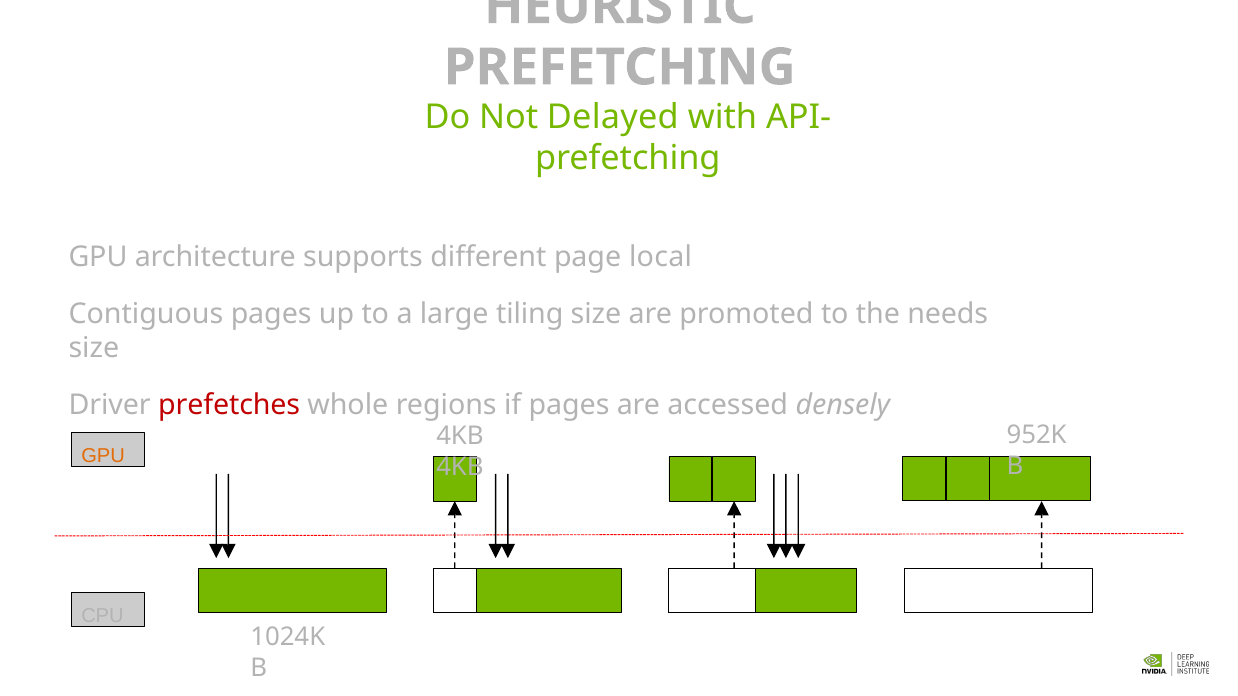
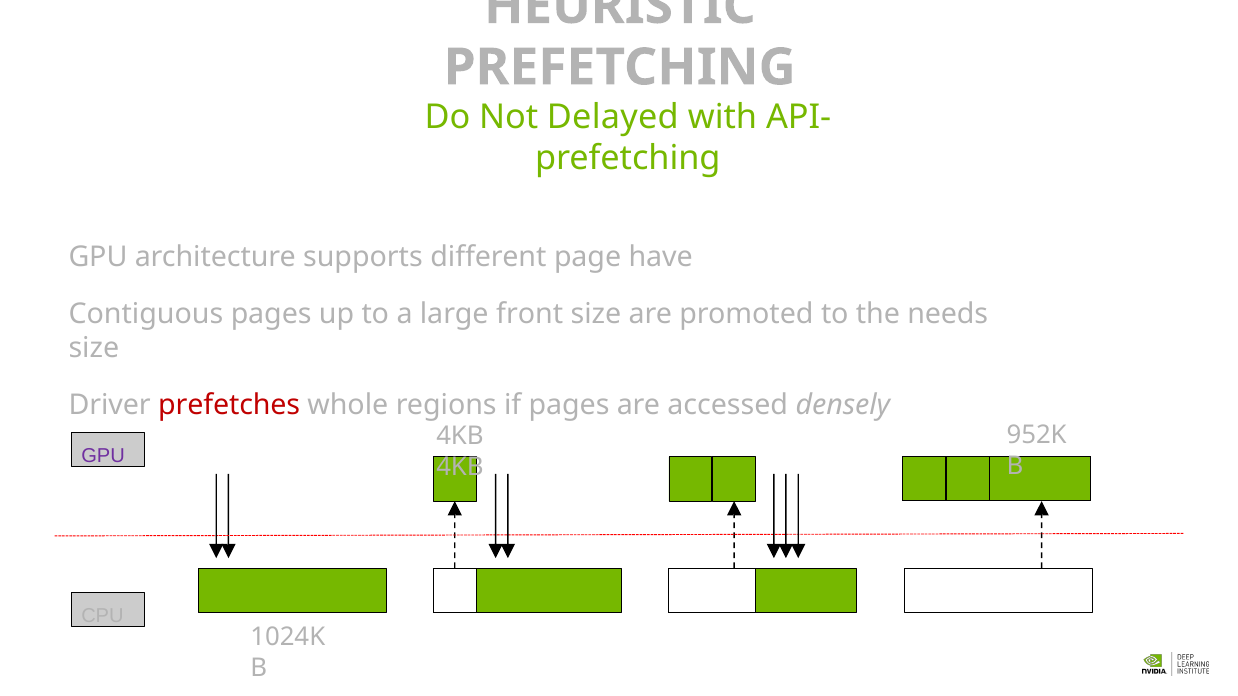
local: local -> have (661, 257)
tiling: tiling -> front (530, 314)
GPU colour: orange -> purple (103, 456)
